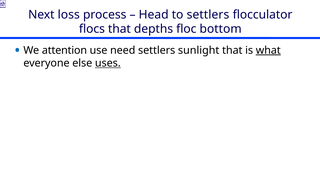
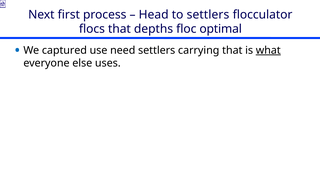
loss: loss -> first (69, 15)
bottom: bottom -> optimal (221, 29)
attention: attention -> captured (64, 50)
sunlight: sunlight -> carrying (199, 50)
uses underline: present -> none (108, 63)
